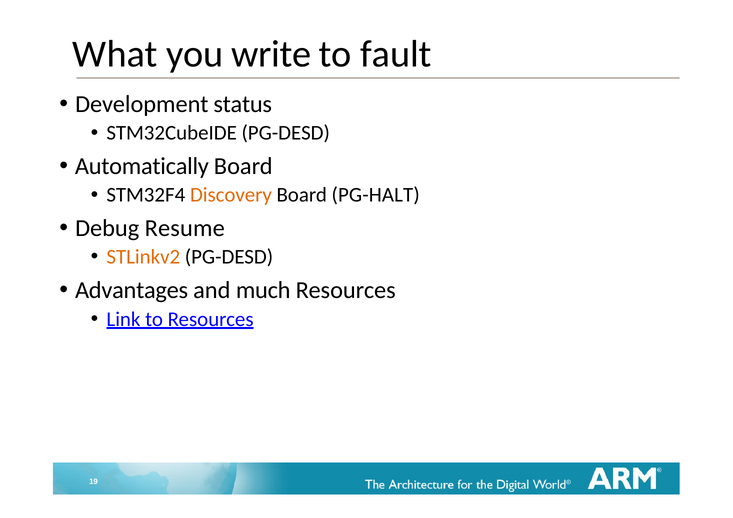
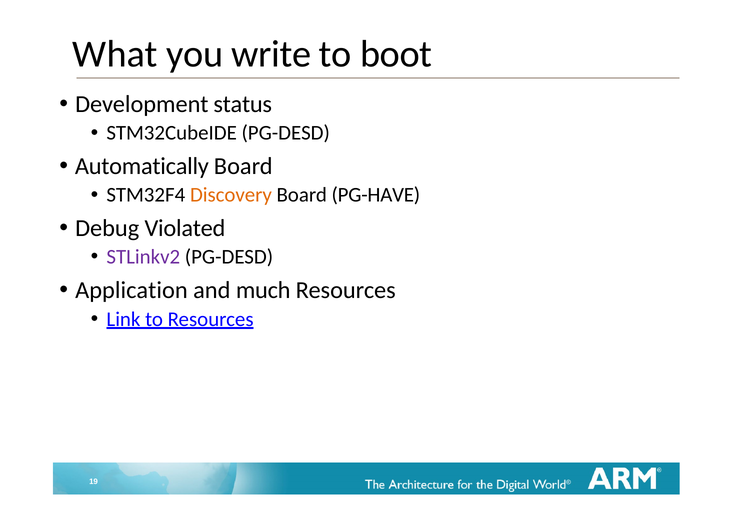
fault: fault -> boot (396, 54)
PG-HALT: PG-HALT -> PG-HAVE (376, 195)
Resume: Resume -> Violated (185, 228)
STLinkv2 colour: orange -> purple (143, 257)
Advantages: Advantages -> Application (131, 290)
